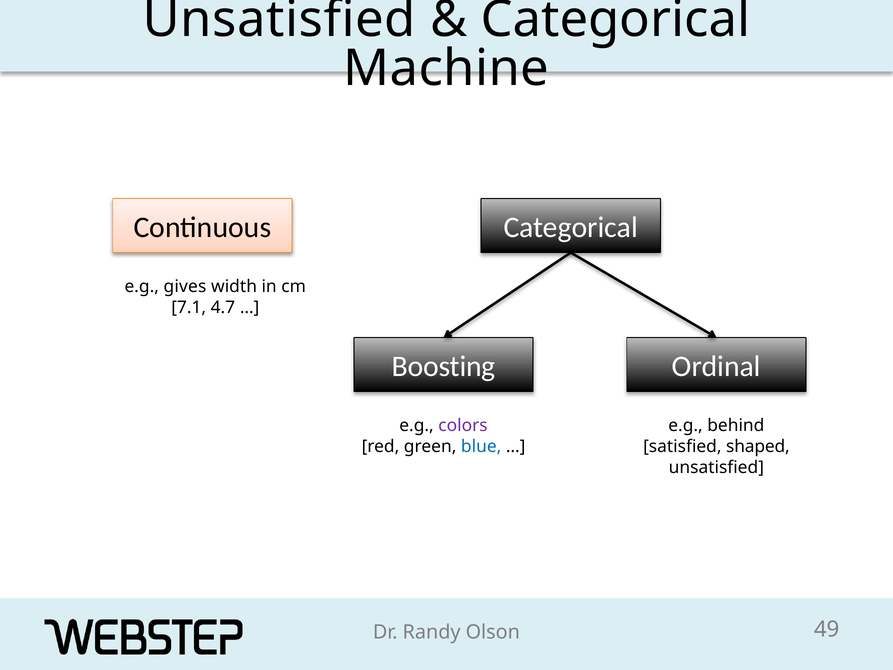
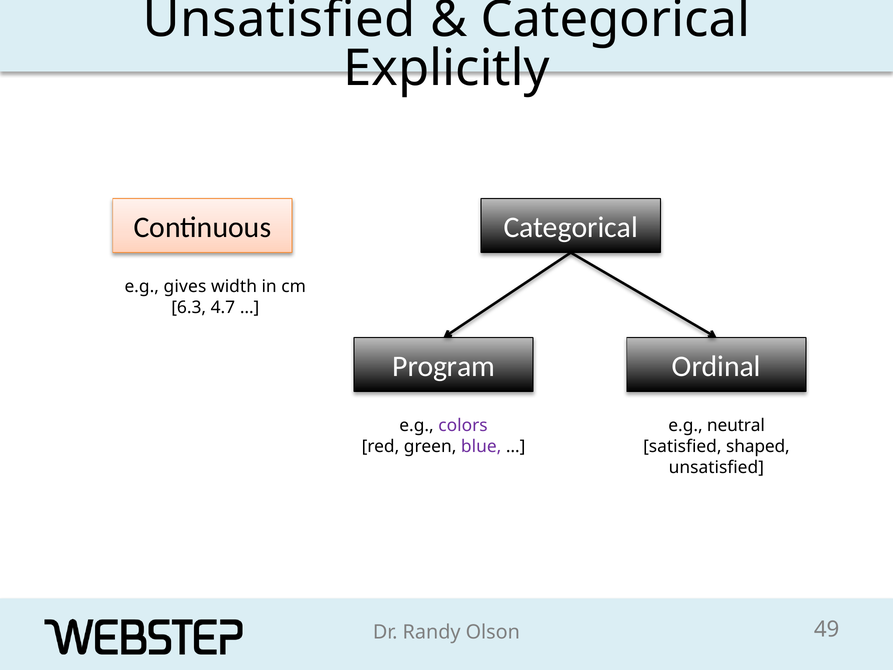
Machine: Machine -> Explicitly (446, 68)
7.1: 7.1 -> 6.3 (189, 307)
Boosting: Boosting -> Program (444, 366)
behind: behind -> neutral (736, 426)
blue colour: blue -> purple (481, 446)
